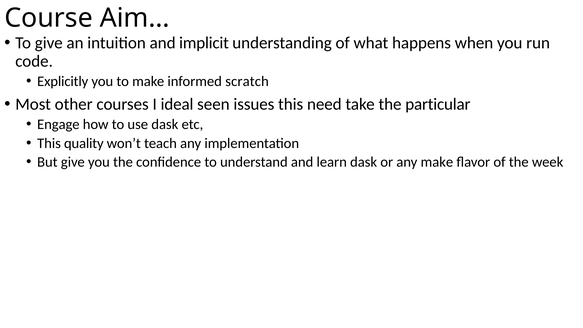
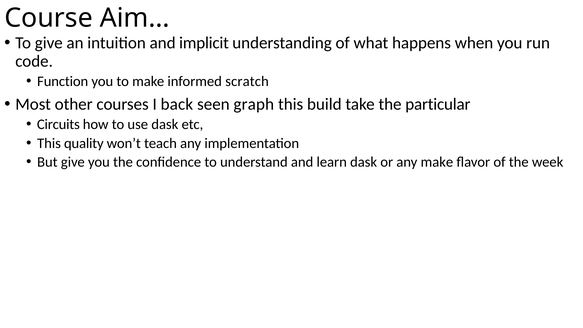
Explicitly: Explicitly -> Function (63, 81)
ideal: ideal -> back (177, 104)
issues: issues -> graph (254, 104)
need: need -> build (324, 104)
Engage: Engage -> Circuits (58, 124)
